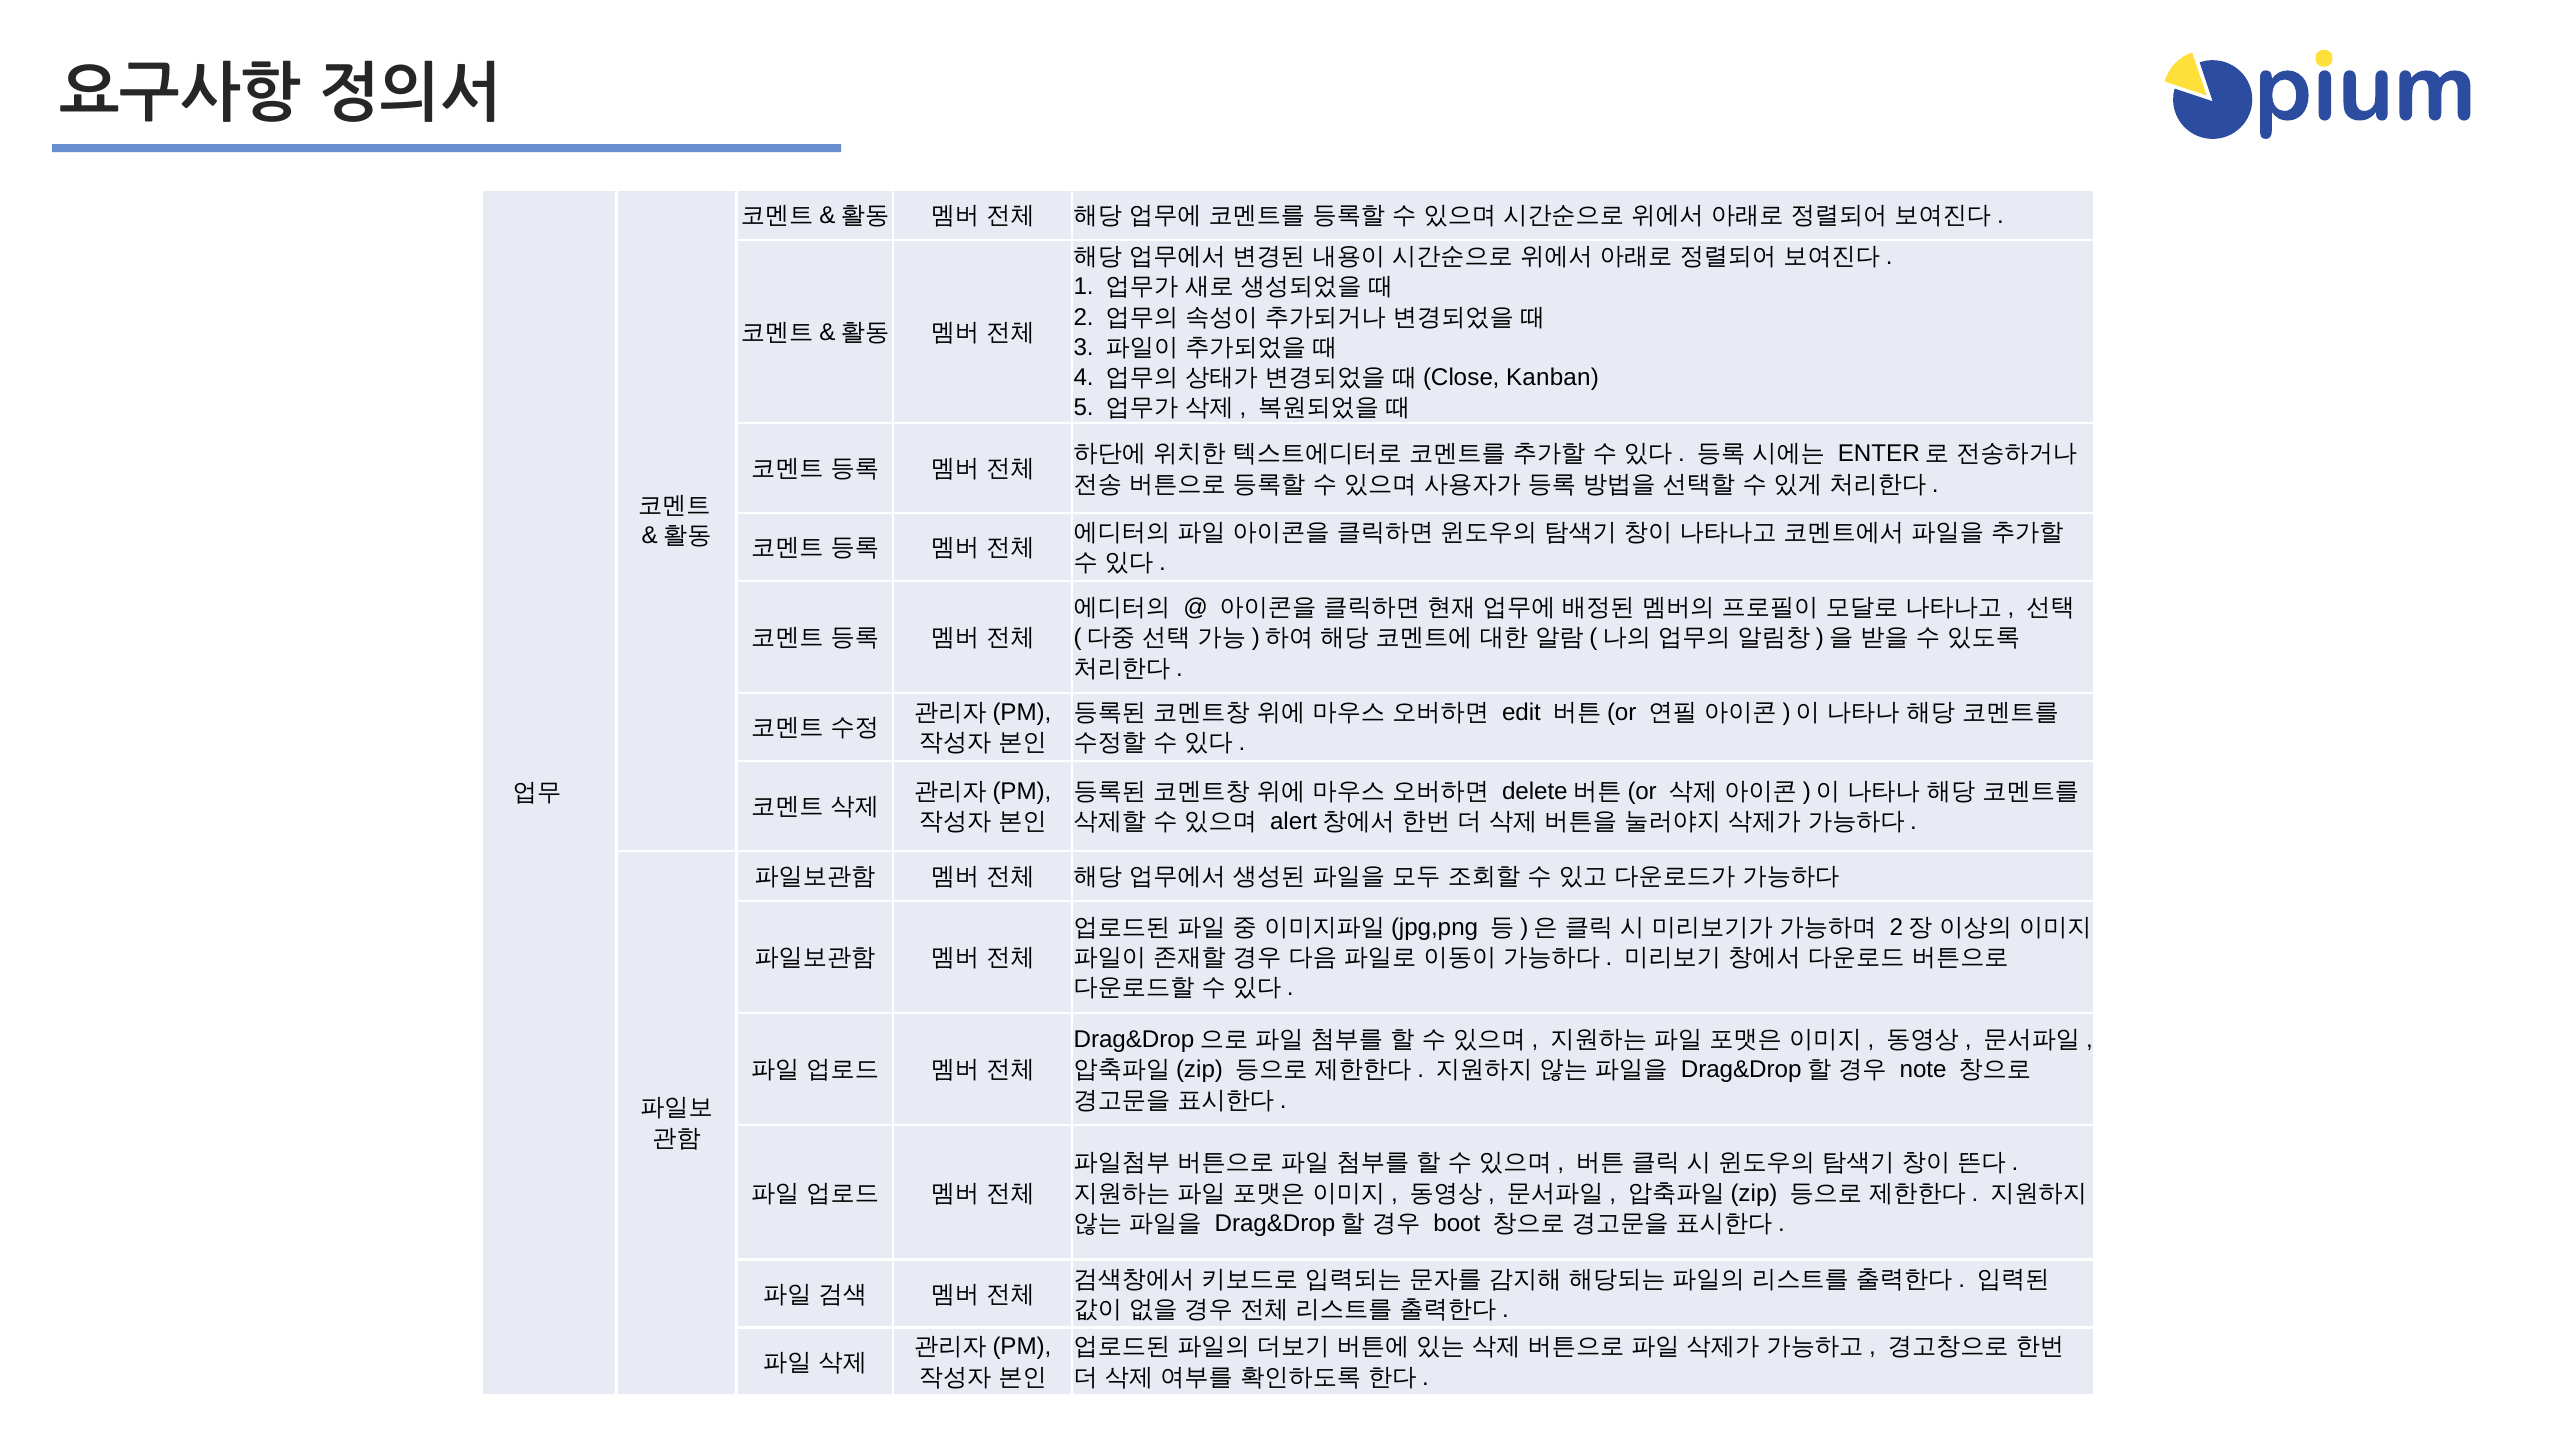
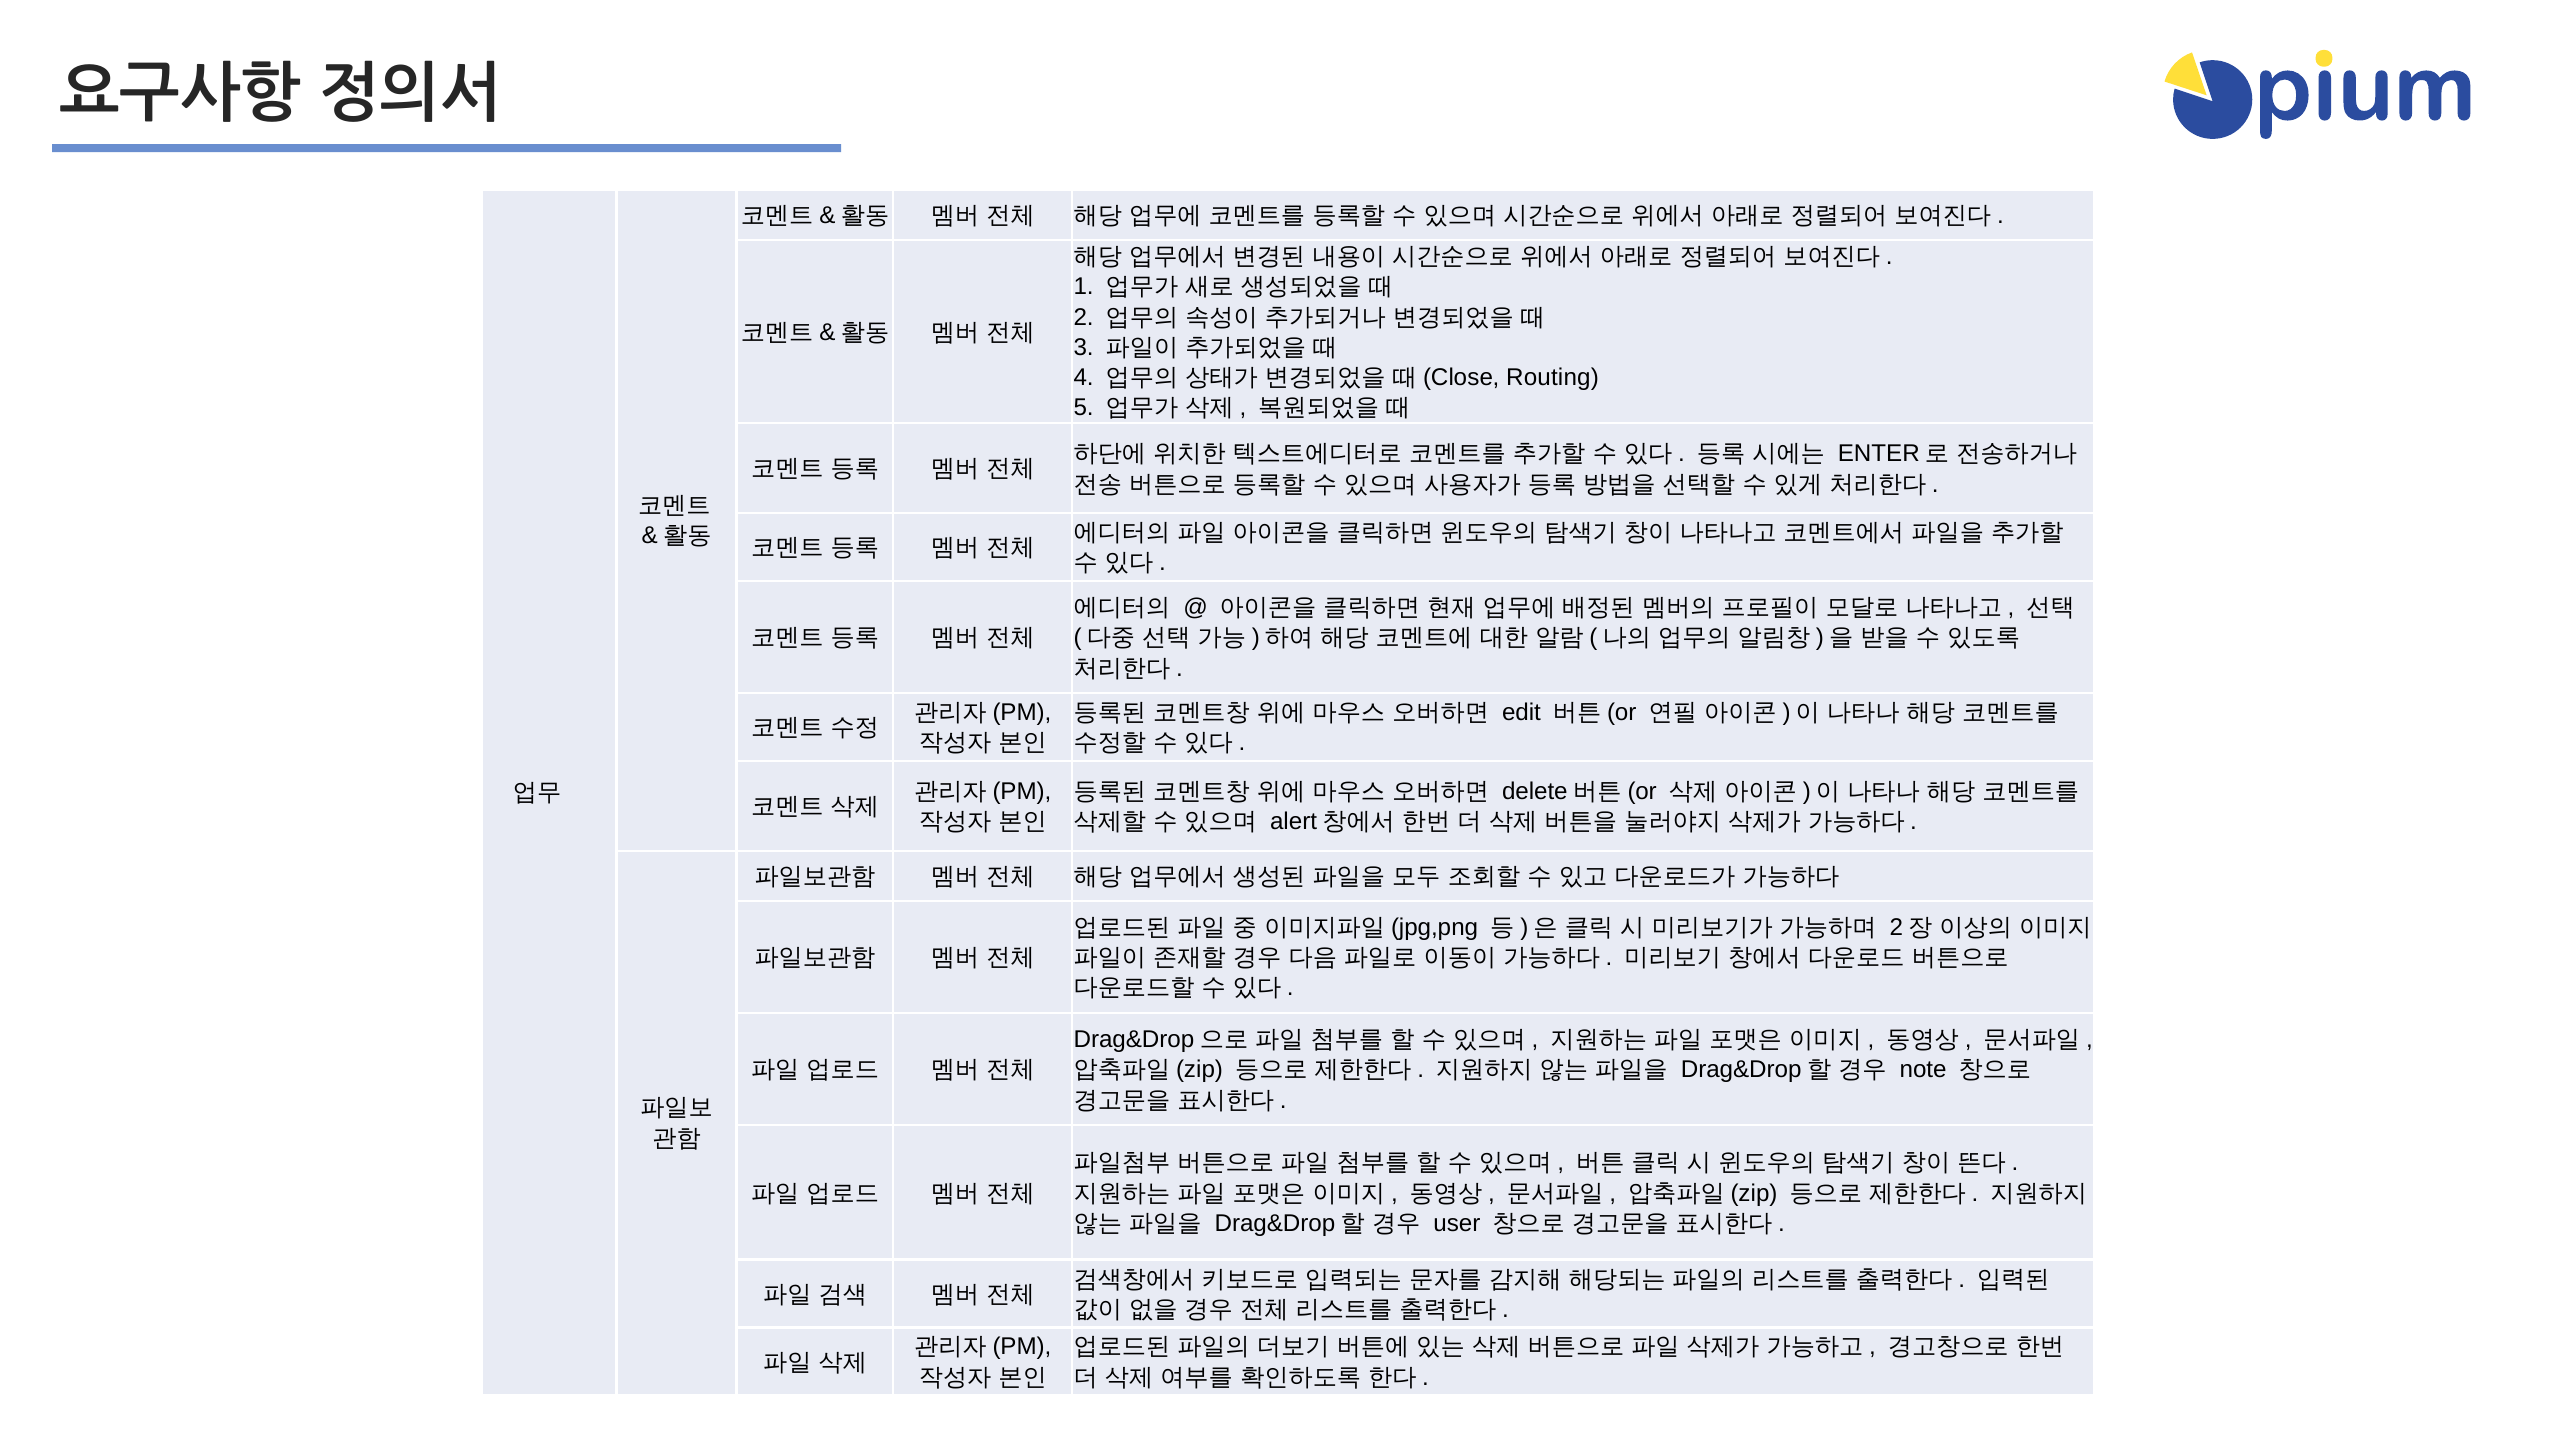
Kanban: Kanban -> Routing (1553, 378)
boot: boot -> user (1457, 1223)
